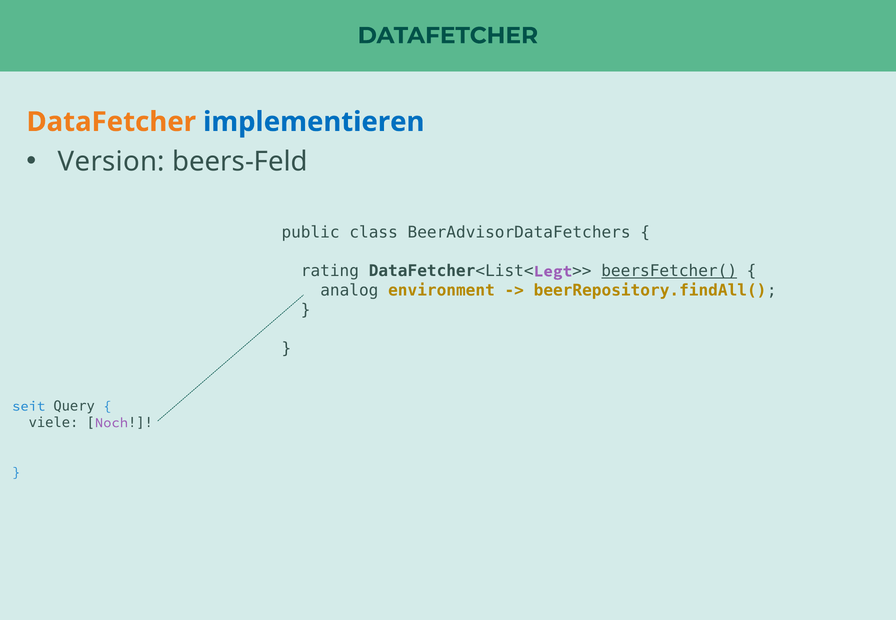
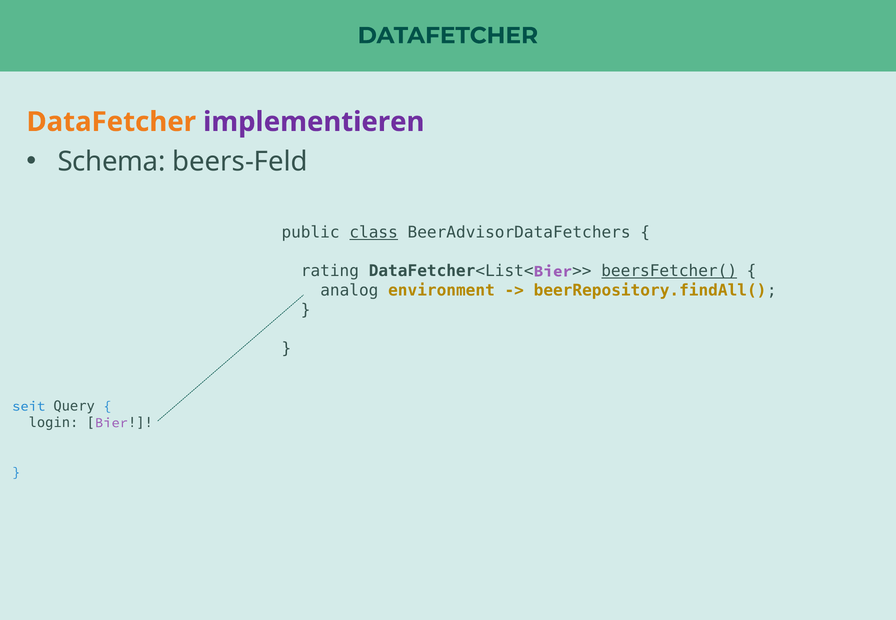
implementieren colour: blue -> purple (314, 122)
Version: Version -> Schema (112, 162)
class underline: none -> present (374, 233)
Legt: Legt -> Bier (553, 271)
viele: viele -> login (54, 423)
Noch: Noch -> Bier (111, 423)
